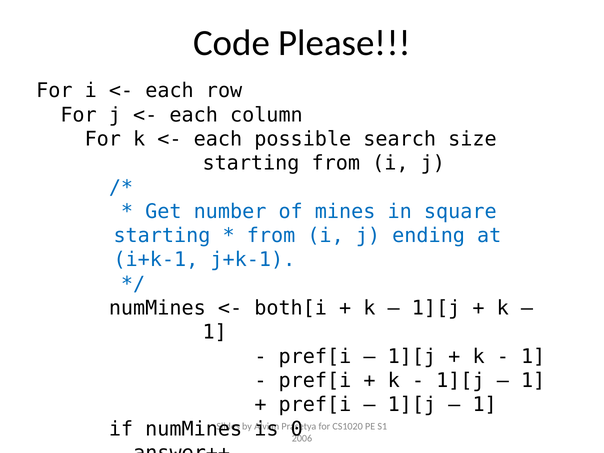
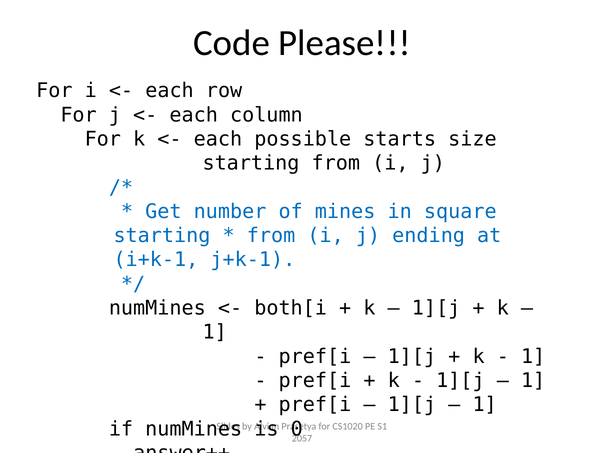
search: search -> starts (400, 139)
2006: 2006 -> 2057 (302, 439)
